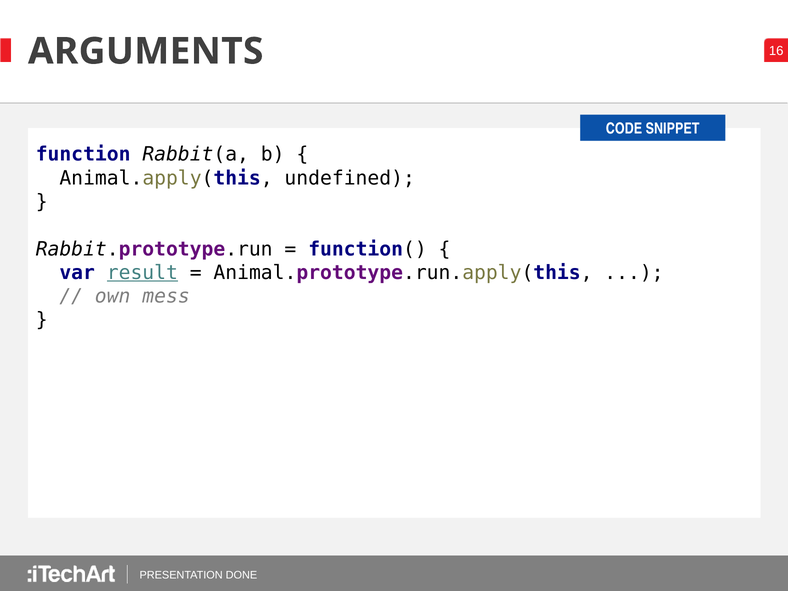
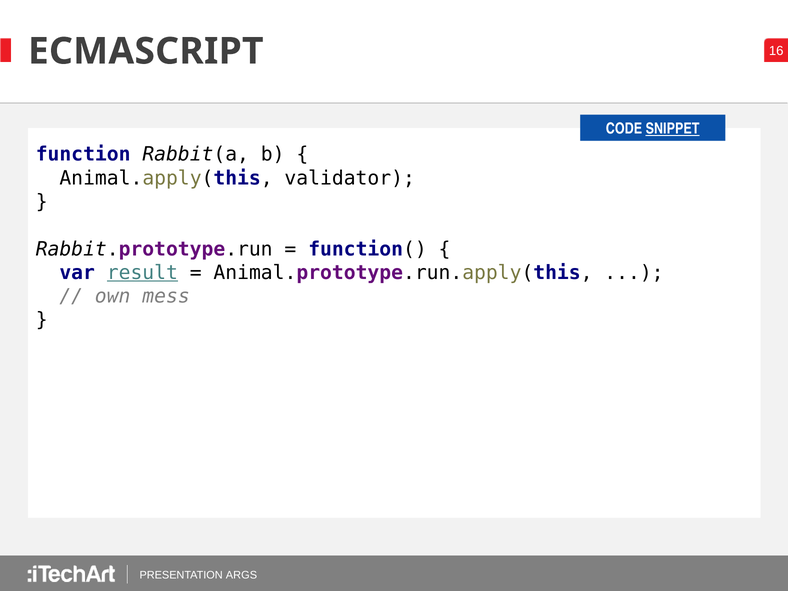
ARGUMENTS: ARGUMENTS -> ECMASCRIPT (146, 51)
SNIPPET underline: none -> present (673, 129)
undefined: undefined -> validator (350, 178)
DONE: DONE -> ARGS (241, 575)
